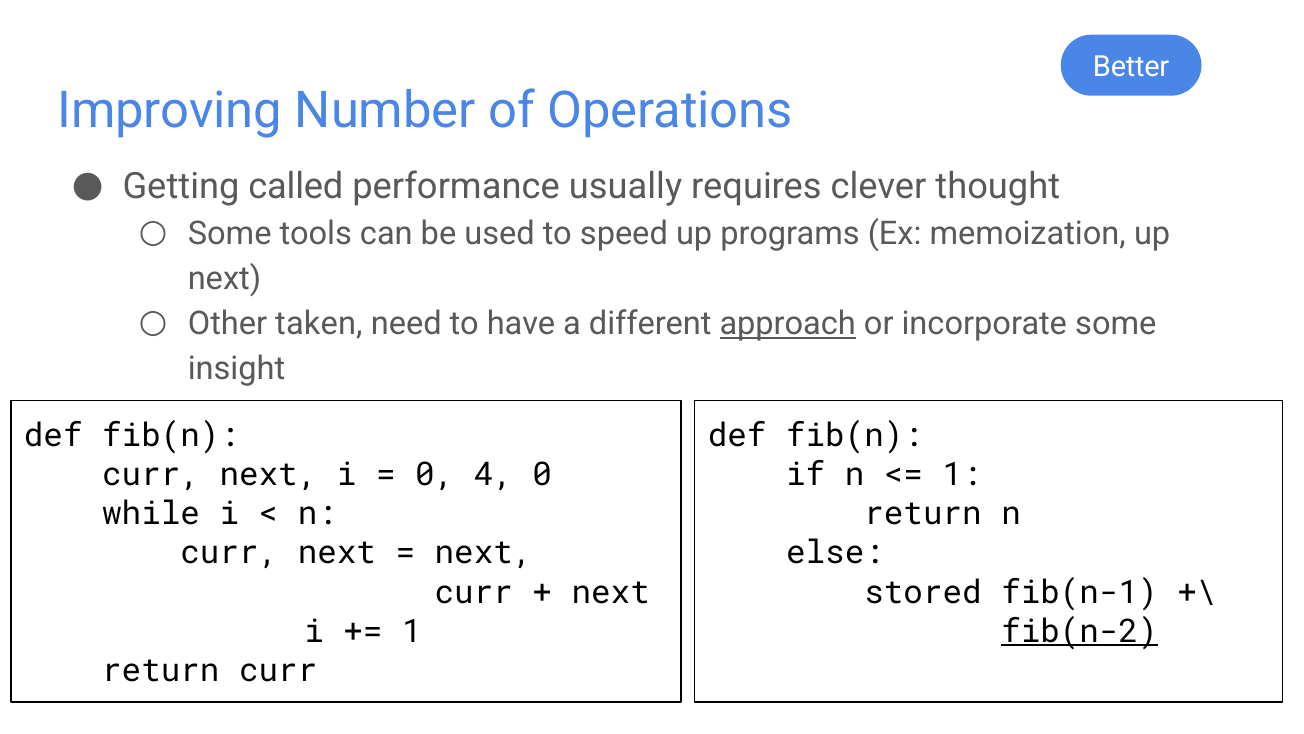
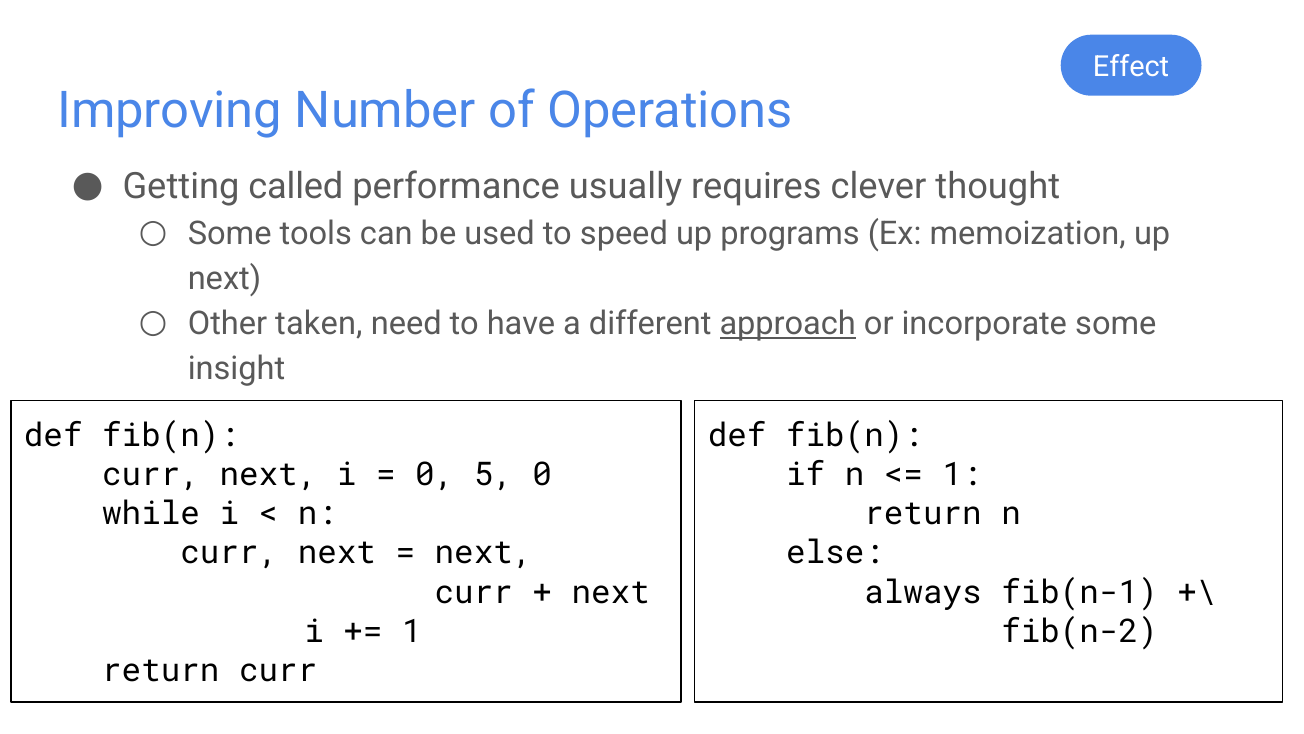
Better: Better -> Effect (1131, 67)
4: 4 -> 5 (493, 475)
stored: stored -> always (923, 592)
fib(n-2 underline: present -> none (1079, 631)
